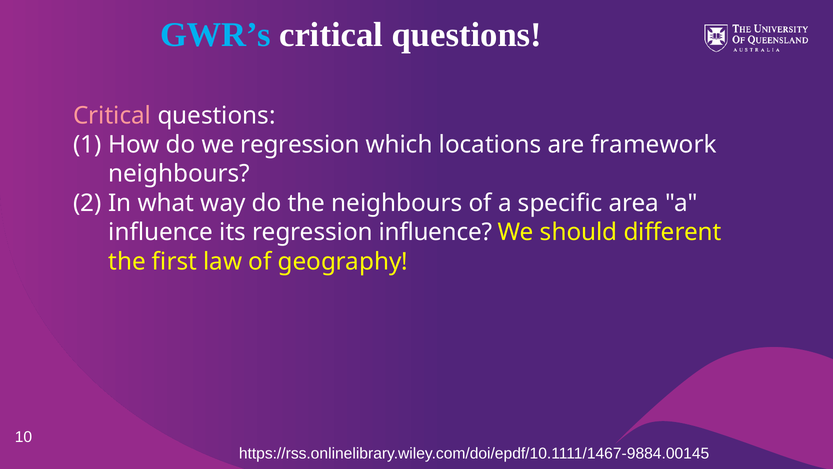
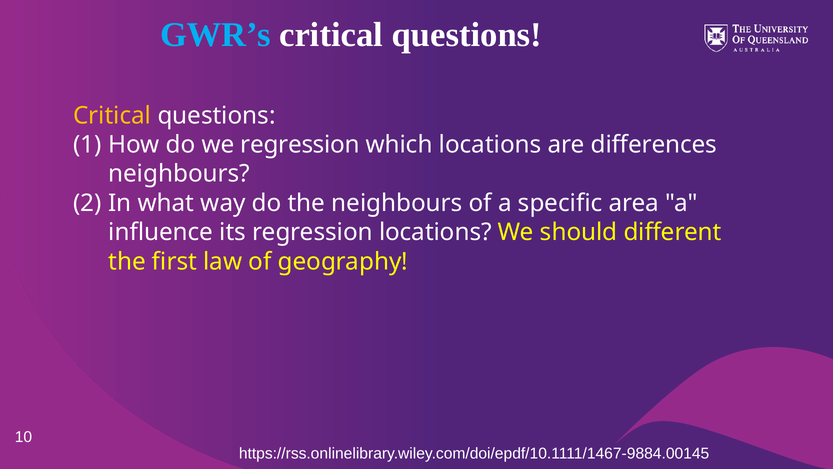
Critical colour: pink -> yellow (112, 115)
framework: framework -> differences (654, 145)
regression influence: influence -> locations (435, 232)
